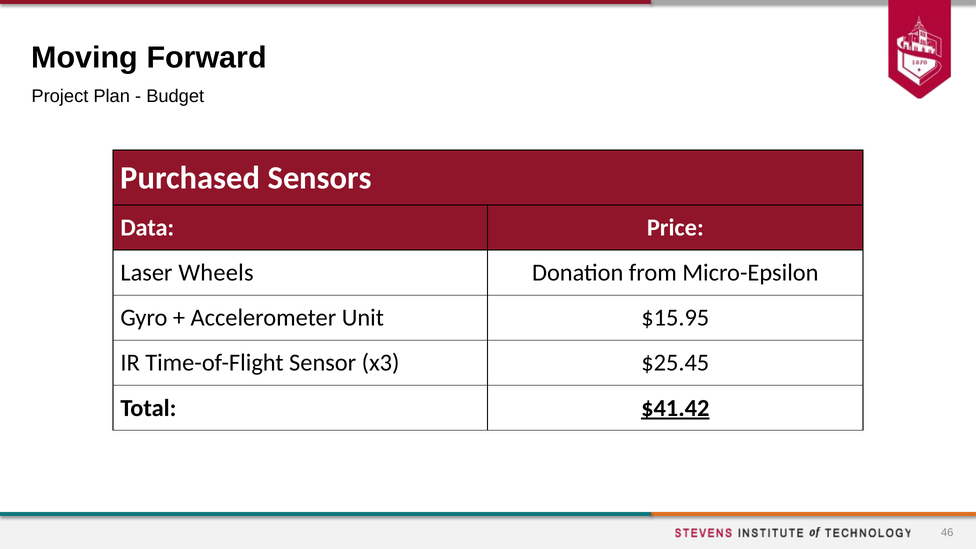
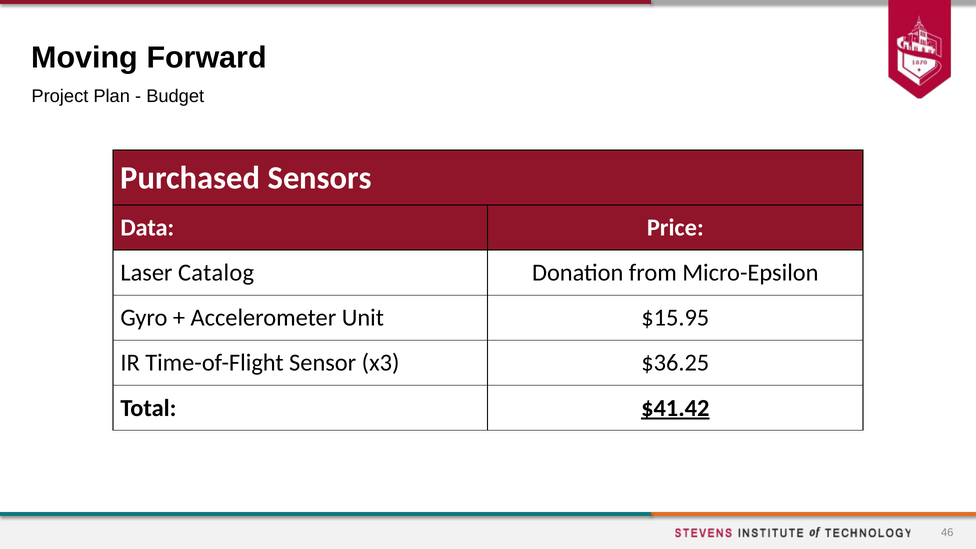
Wheels: Wheels -> Catalog (216, 273)
$25.45: $25.45 -> $36.25 (675, 363)
